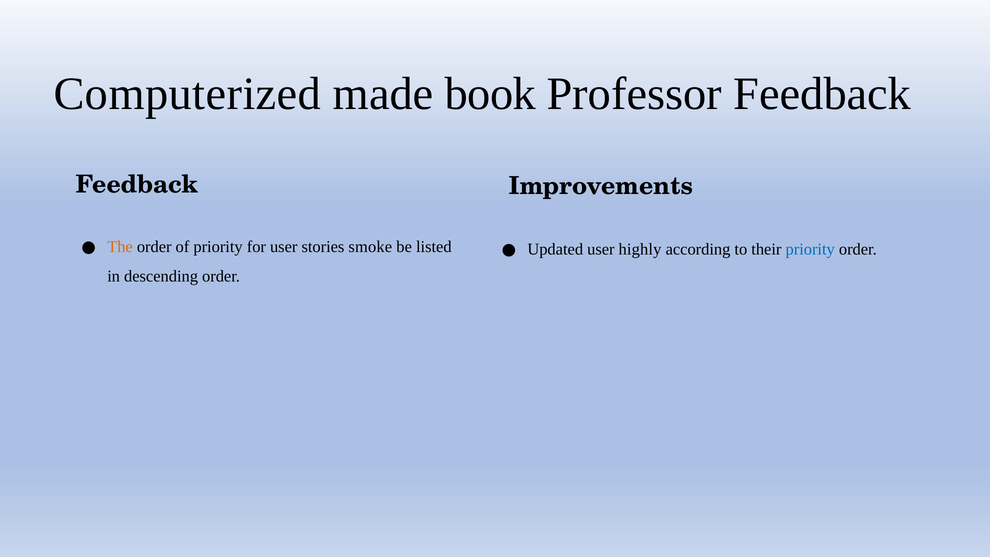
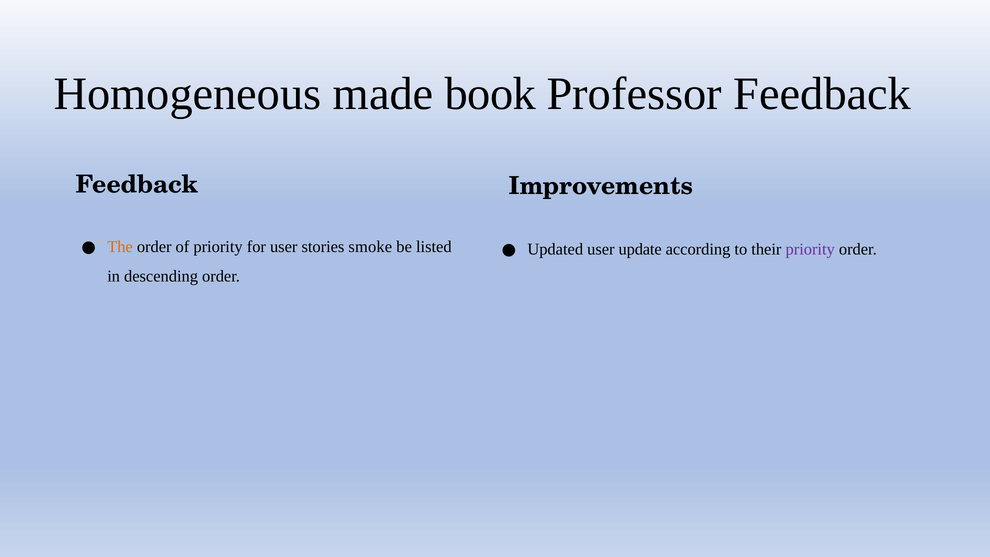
Computerized: Computerized -> Homogeneous (188, 94)
highly: highly -> update (640, 249)
priority colour: blue -> purple (810, 249)
